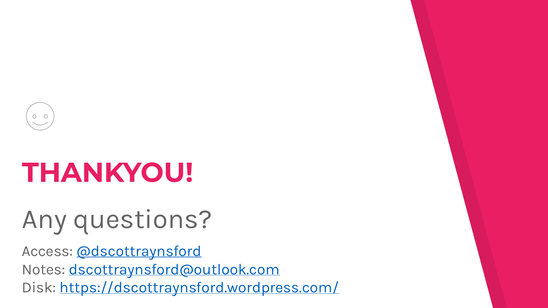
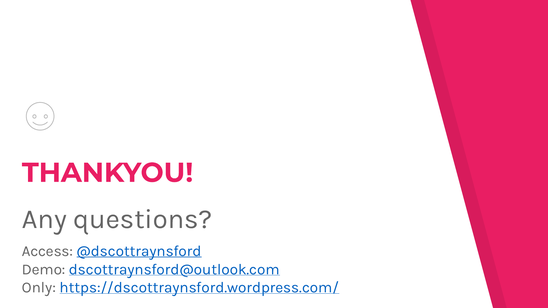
Notes: Notes -> Demo (44, 270)
Disk: Disk -> Only (39, 288)
